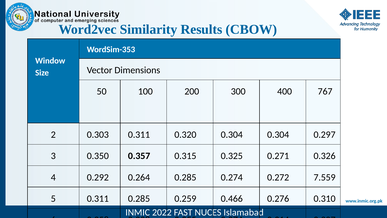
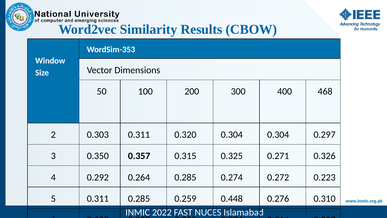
767: 767 -> 468 (325, 91)
7.559: 7.559 -> 0.223 (325, 177)
0.466: 0.466 -> 0.448 (232, 198)
